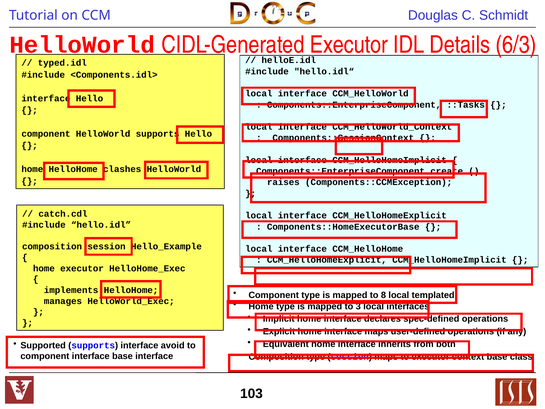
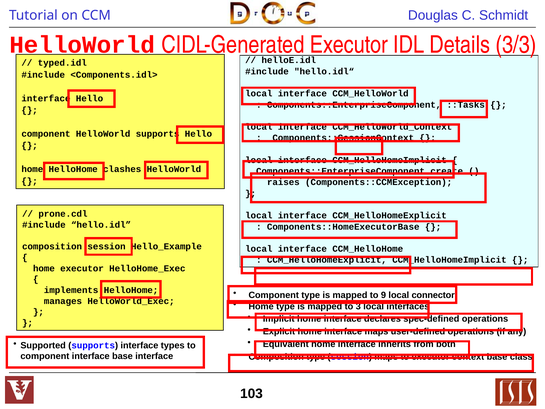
6/3: 6/3 -> 3/3 (516, 45)
catch.cdl: catch.cdl -> prone.cdl (63, 214)
8: 8 -> 9 (384, 295)
templated: templated -> connector (433, 295)
avoid: avoid -> types (173, 345)
